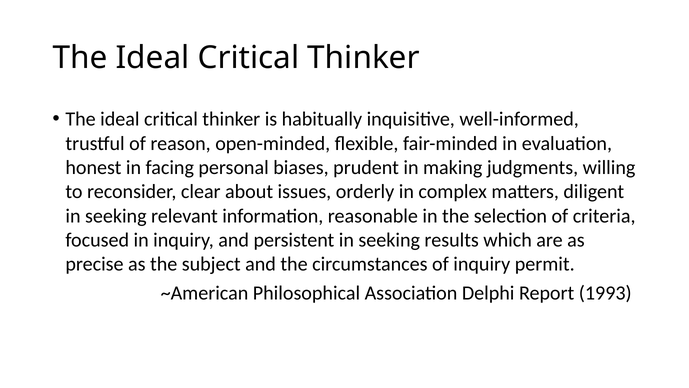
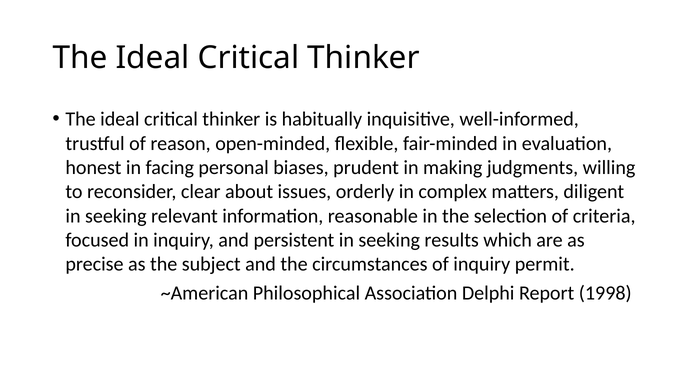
1993: 1993 -> 1998 (605, 293)
